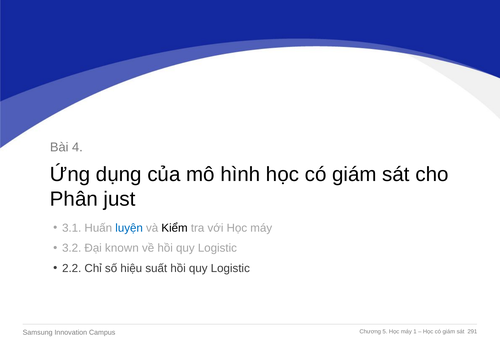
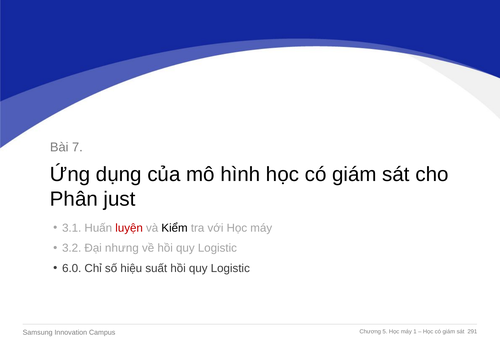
4: 4 -> 7 (77, 147)
luyện colour: blue -> red (129, 228)
known: known -> nhưng (122, 248)
2.2: 2.2 -> 6.0 (72, 269)
